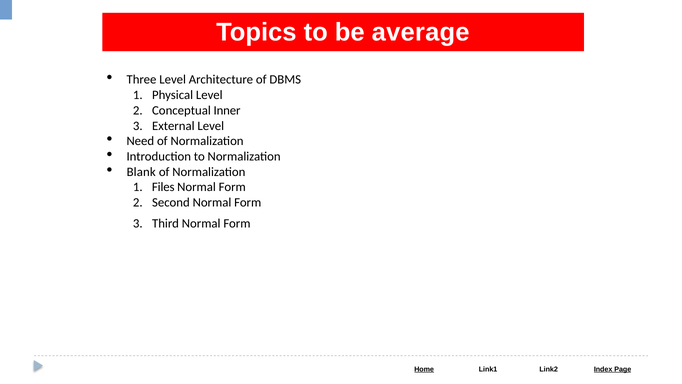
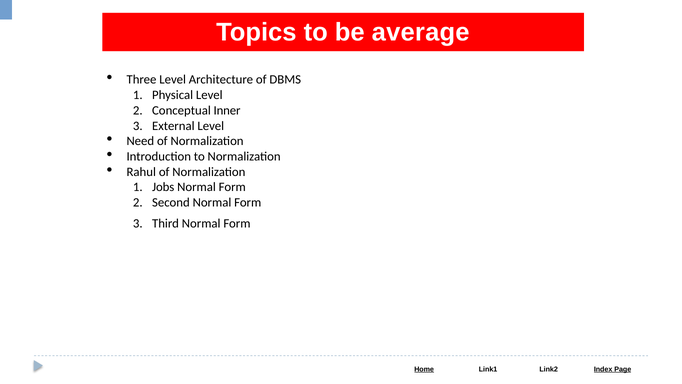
Blank: Blank -> Rahul (141, 172)
Files: Files -> Jobs (163, 187)
